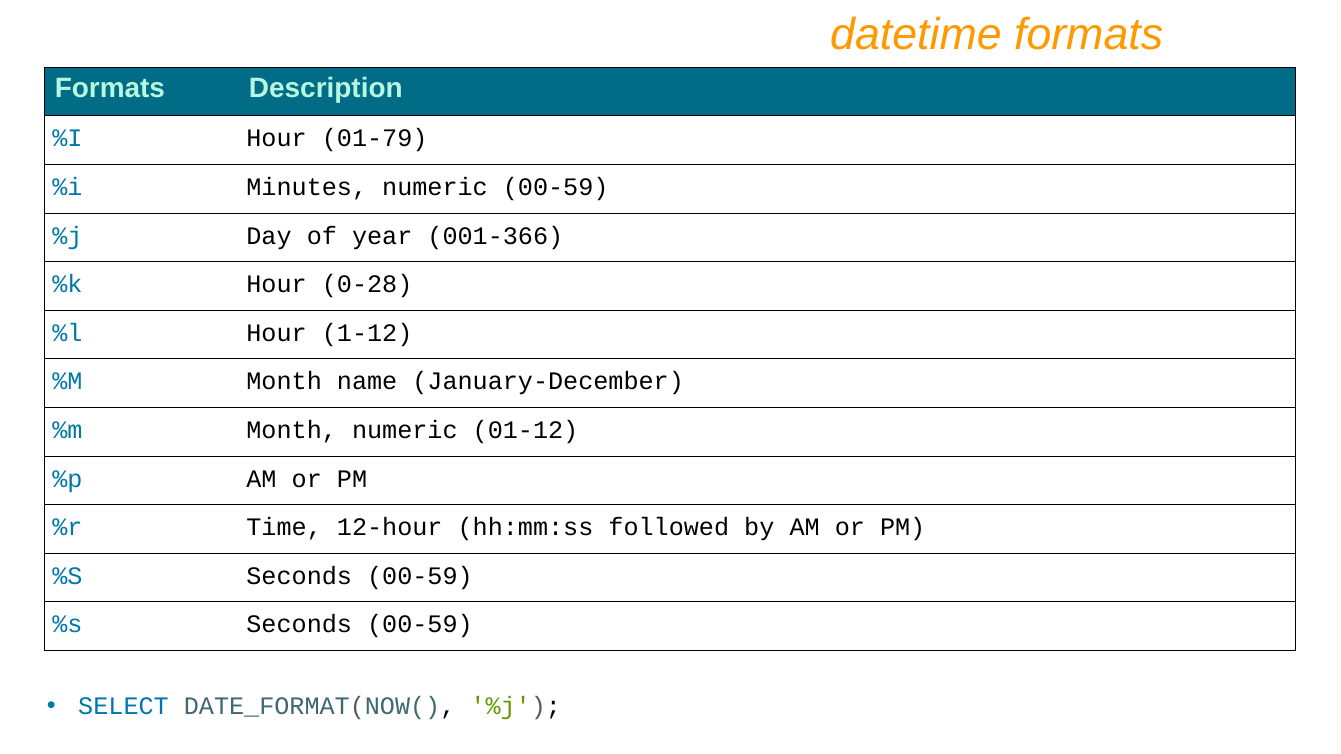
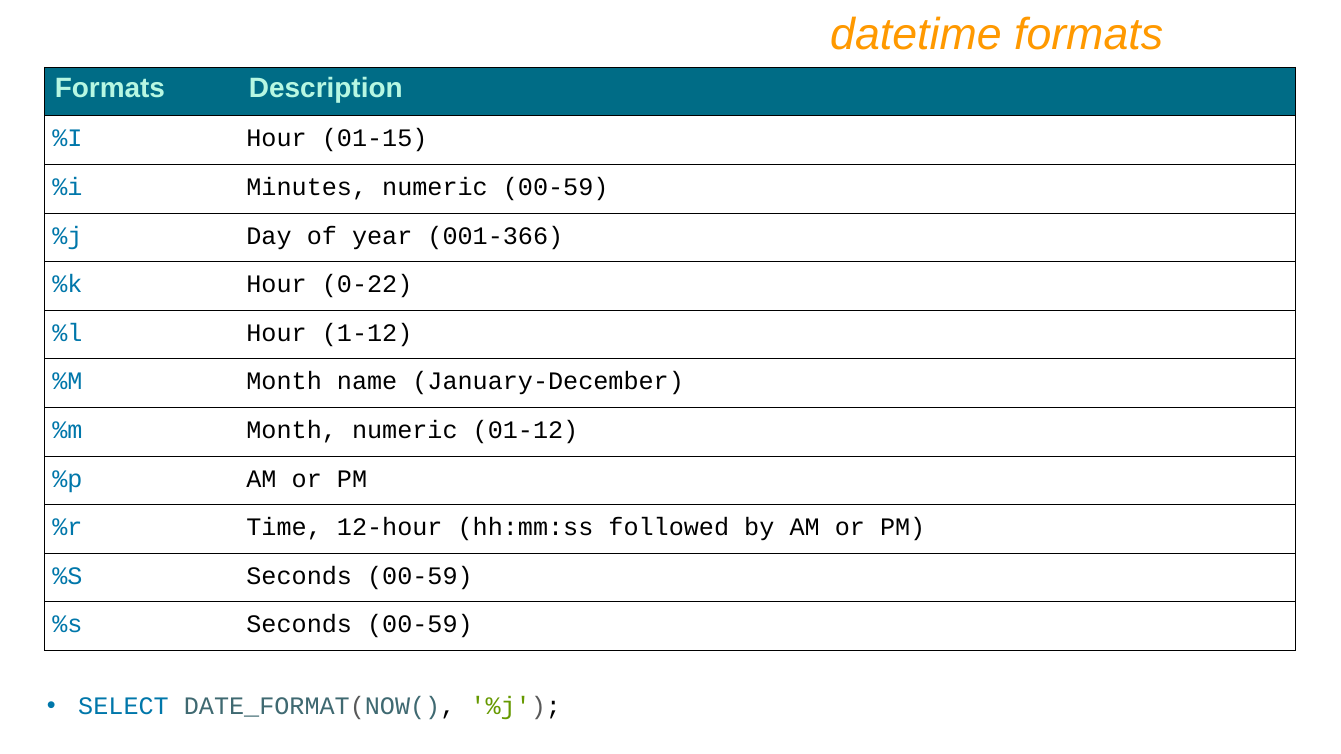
01-79: 01-79 -> 01-15 (375, 139)
0-28: 0-28 -> 0-22 (367, 285)
